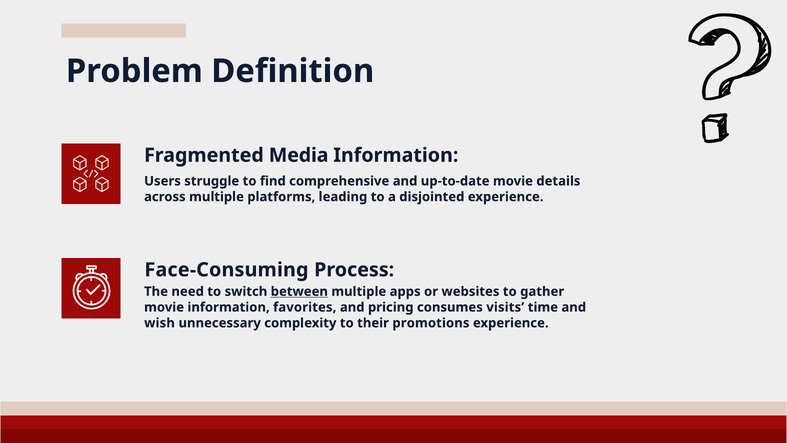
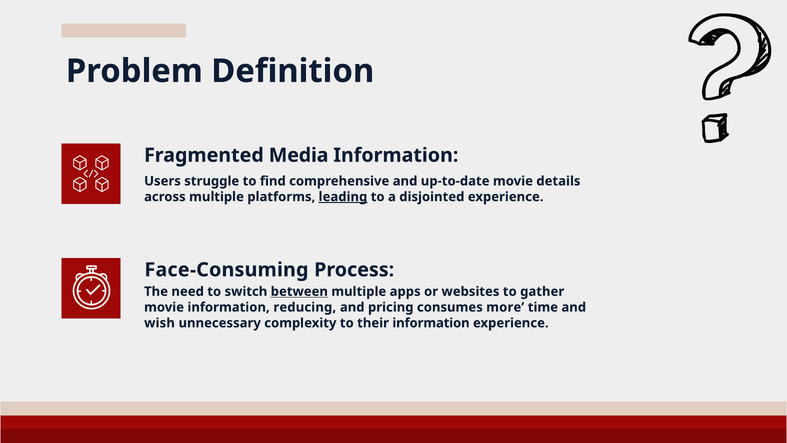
leading underline: none -> present (343, 197)
favorites: favorites -> reducing (305, 307)
visits: visits -> more (505, 307)
their promotions: promotions -> information (431, 323)
